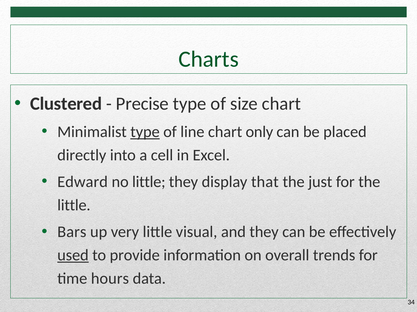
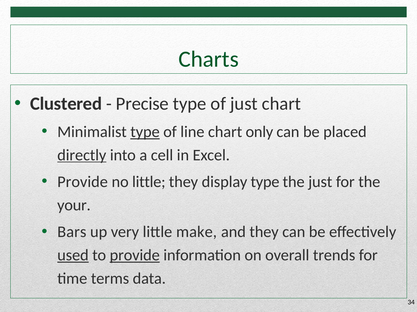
of size: size -> just (244, 104)
directly underline: none -> present (82, 155)
Edward: Edward -> Provide (83, 182)
display that: that -> type (265, 182)
little: little -> your (74, 206)
visual: visual -> make (197, 232)
provide underline: none -> present (135, 256)
hours: hours -> terms (110, 279)
